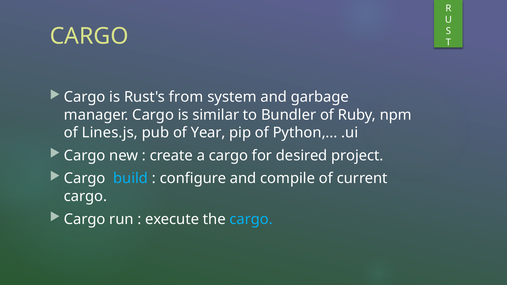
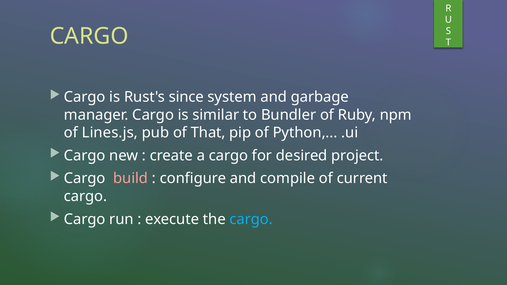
from: from -> since (186, 97)
Year: Year -> That (208, 133)
build colour: light blue -> pink (131, 179)
